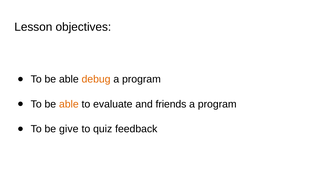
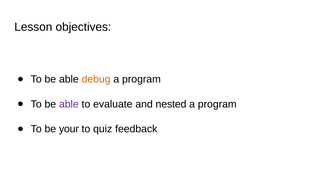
able colour: orange -> purple (69, 104)
friends: friends -> nested (171, 104)
give: give -> your (69, 129)
